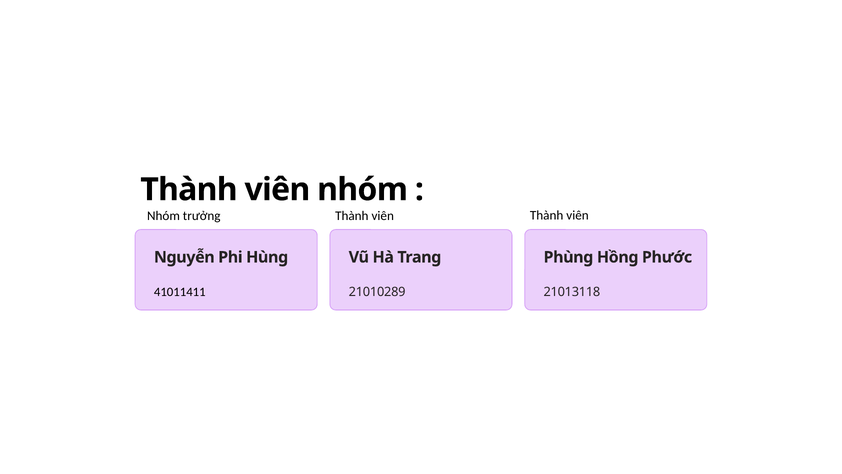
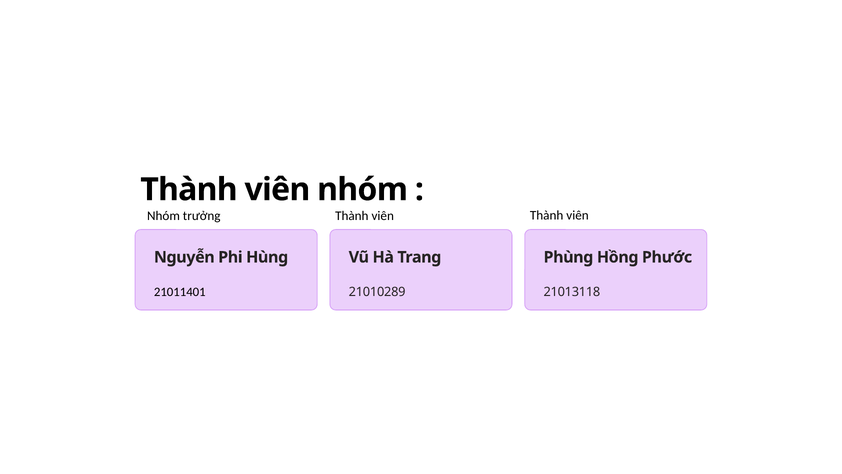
41011411: 41011411 -> 21011401 (180, 292)
